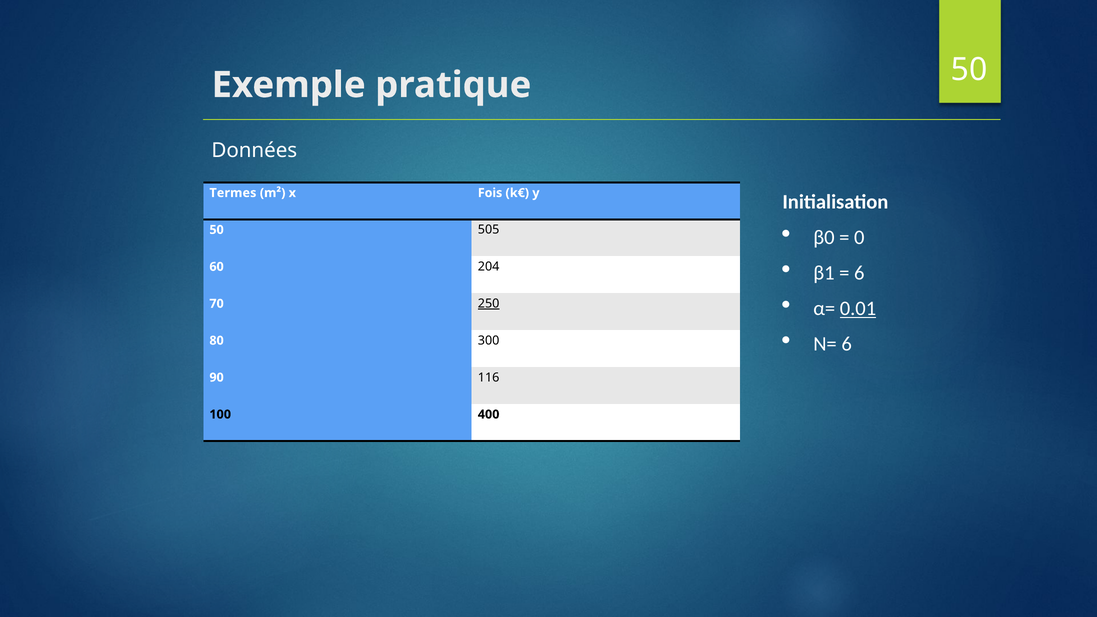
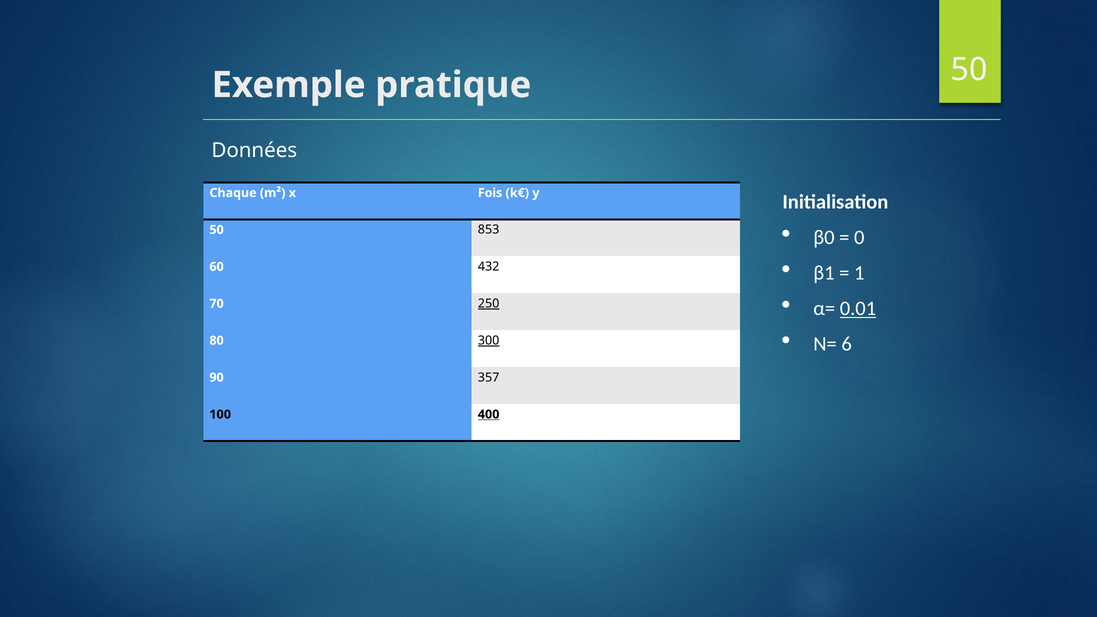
Termes: Termes -> Chaque (233, 193)
505: 505 -> 853 (489, 230)
6: 6 -> 1 (859, 273)
204: 204 -> 432 (489, 267)
300 underline: none -> present (489, 341)
116: 116 -> 357 (489, 378)
400 underline: none -> present (489, 414)
